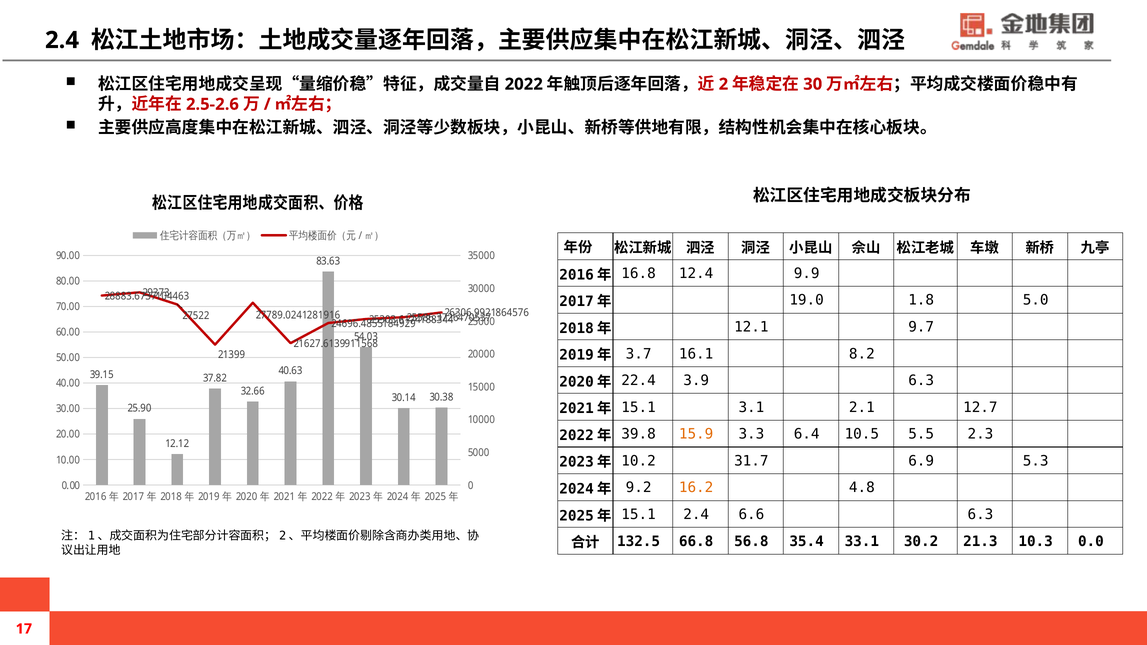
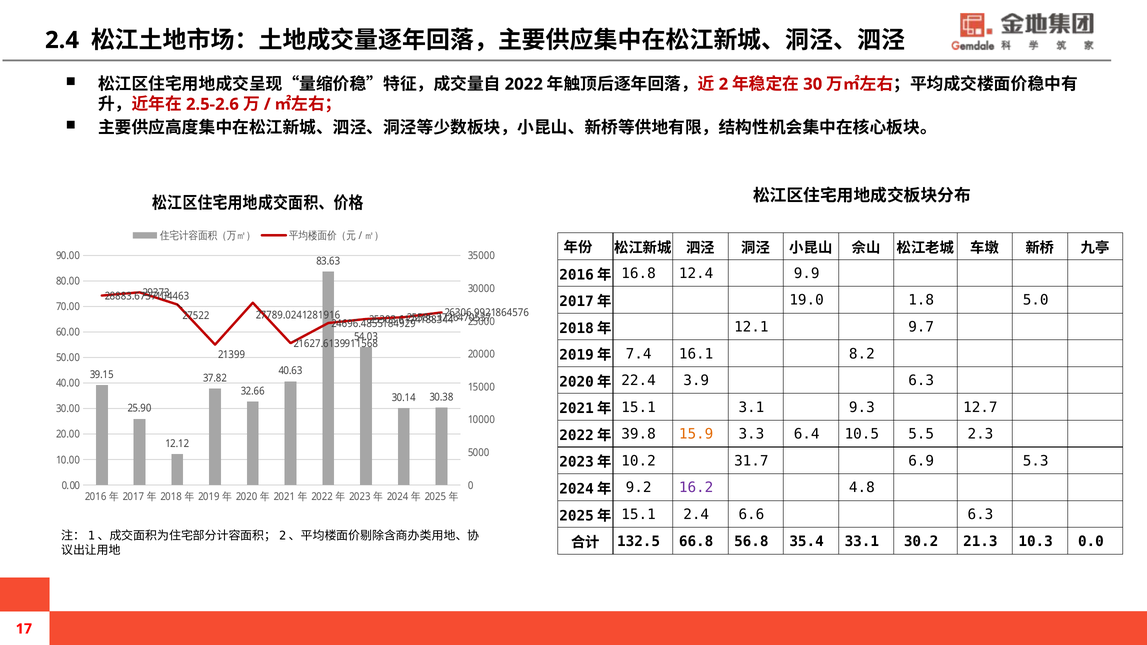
3.7: 3.7 -> 7.4 (639, 354)
2.1: 2.1 -> 9.3 (862, 408)
16.2 colour: orange -> purple (696, 488)
